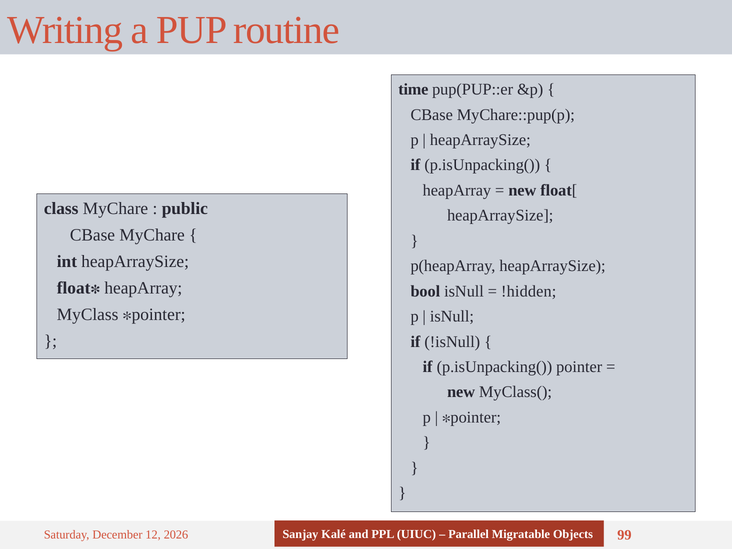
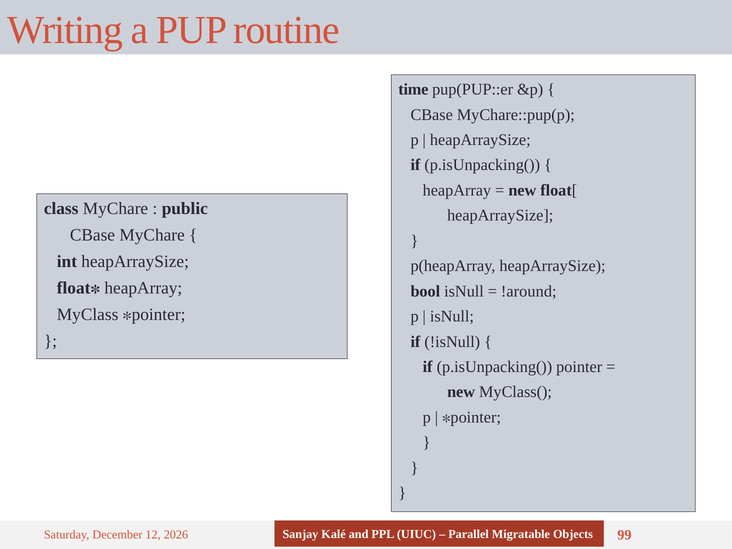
!hidden: !hidden -> !around (529, 291)
